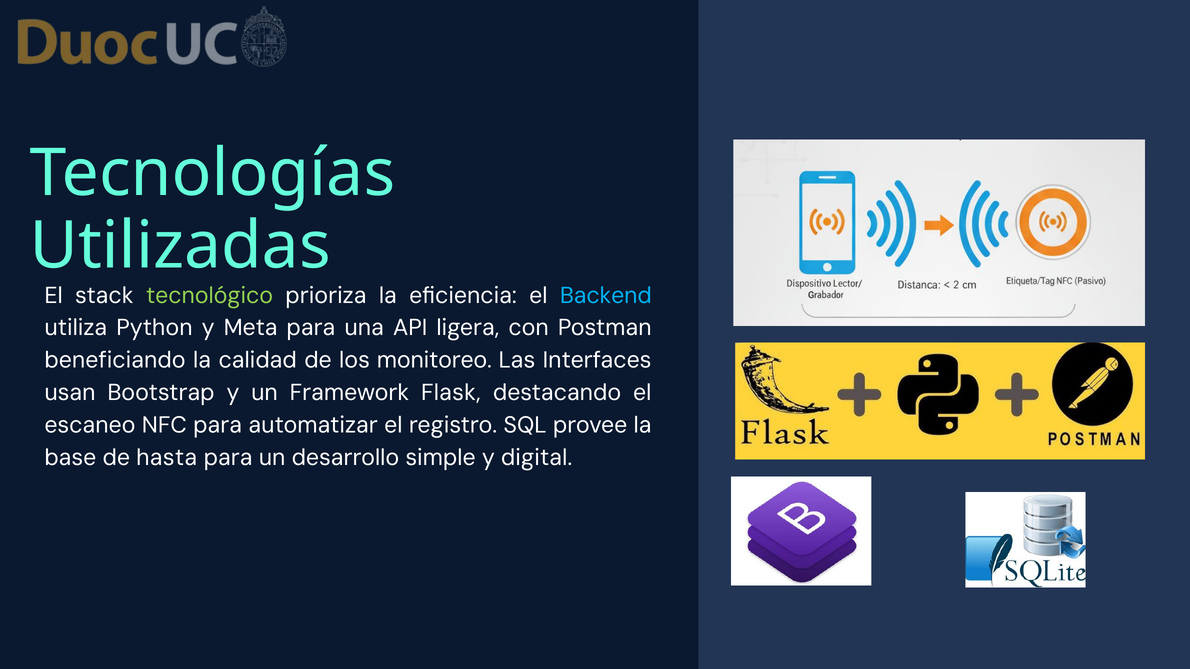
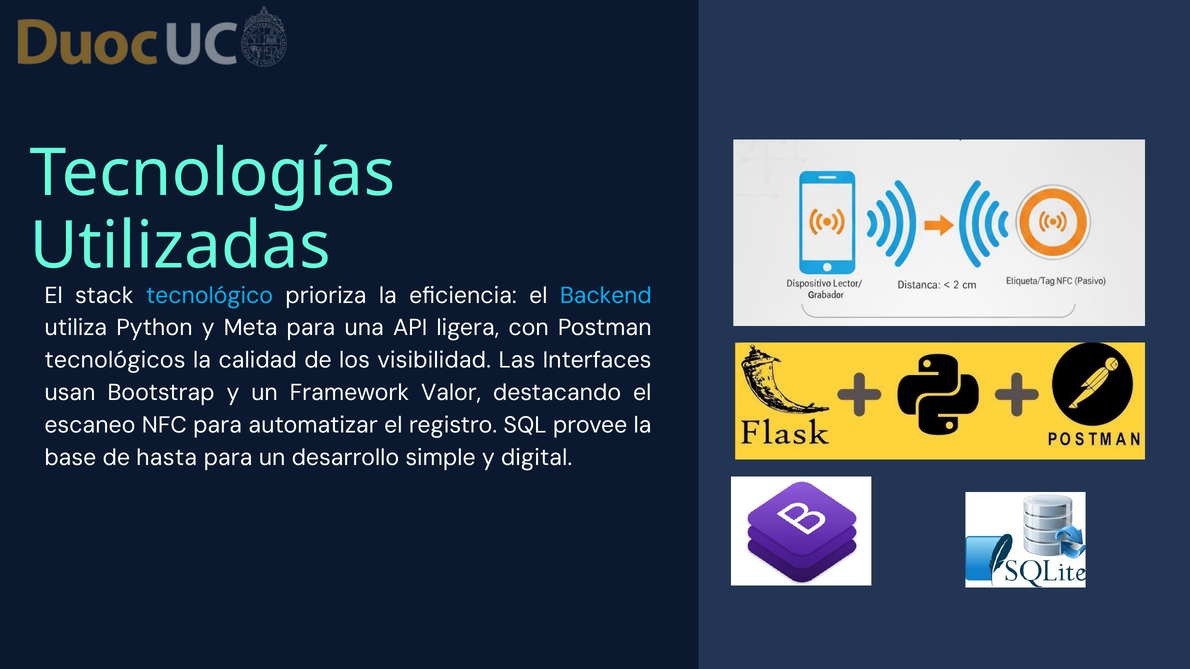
tecnológico colour: light green -> light blue (210, 296)
beneficiando: beneficiando -> tecnológicos (115, 360)
monitoreo: monitoreo -> visibilidad (434, 360)
Flask: Flask -> Valor (451, 393)
